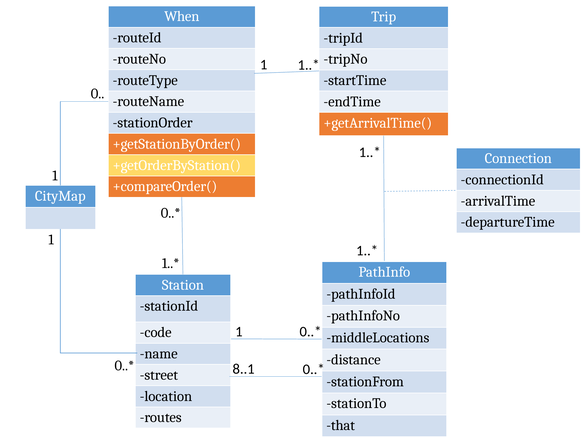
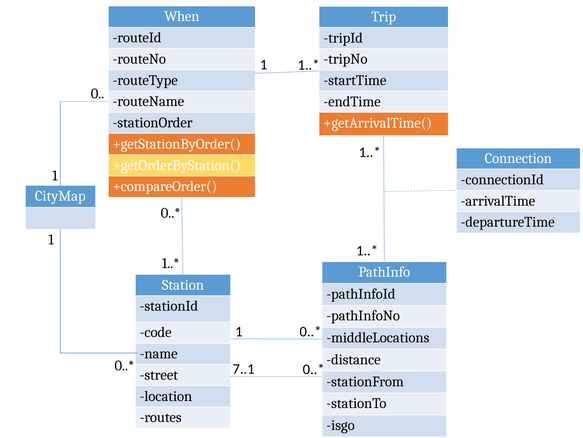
8..1: 8..1 -> 7..1 (244, 368)
that: that -> isgo (341, 425)
